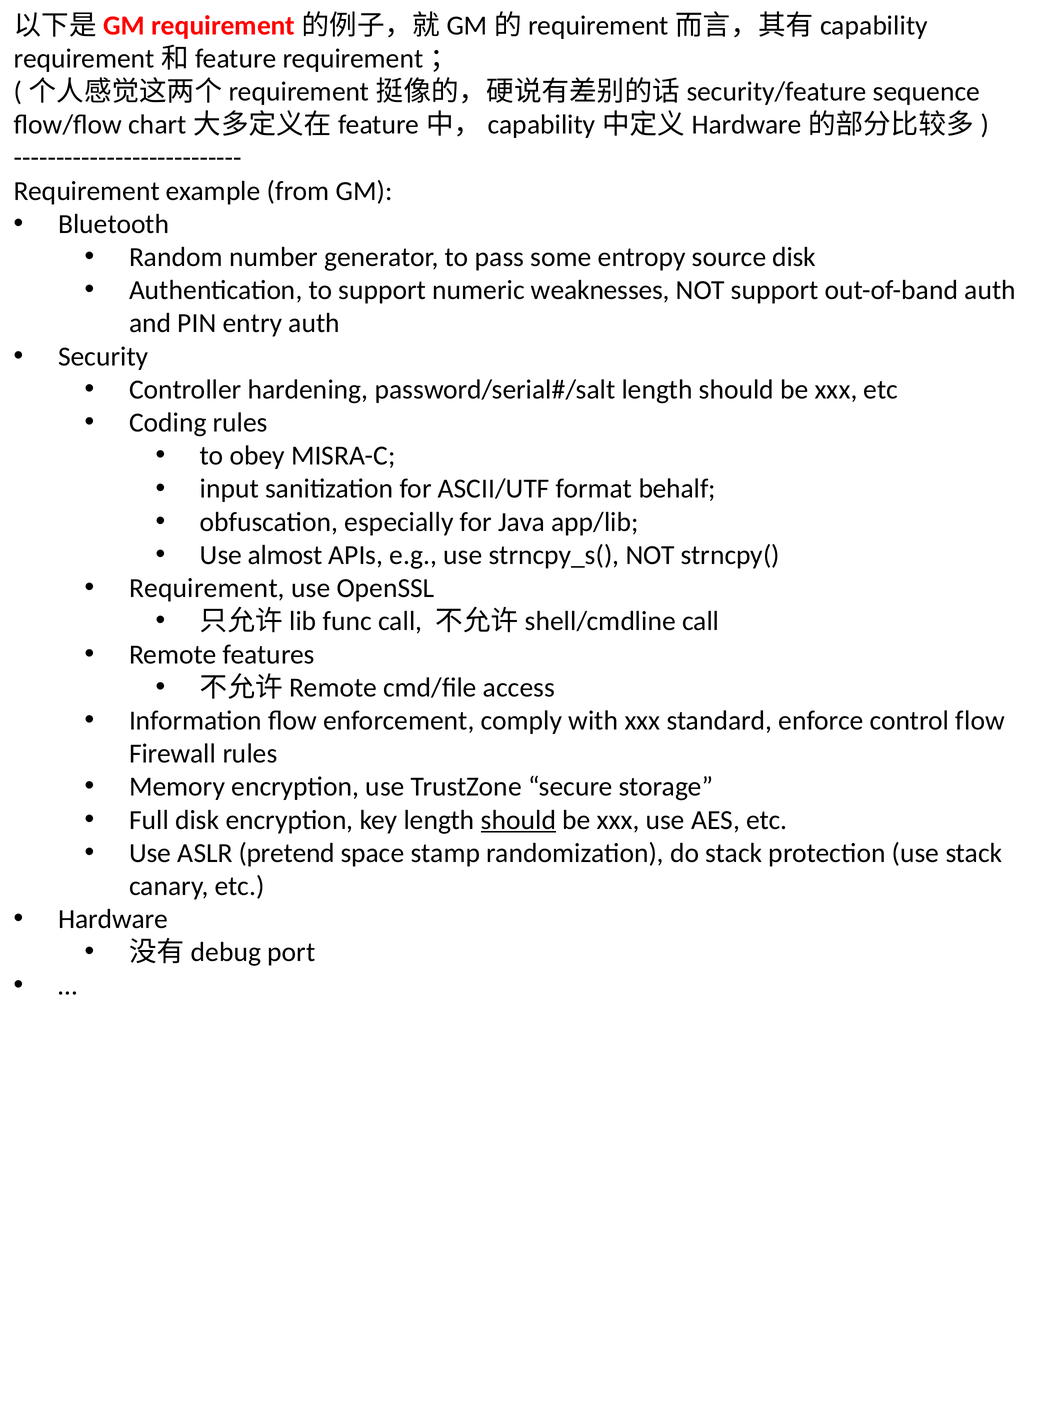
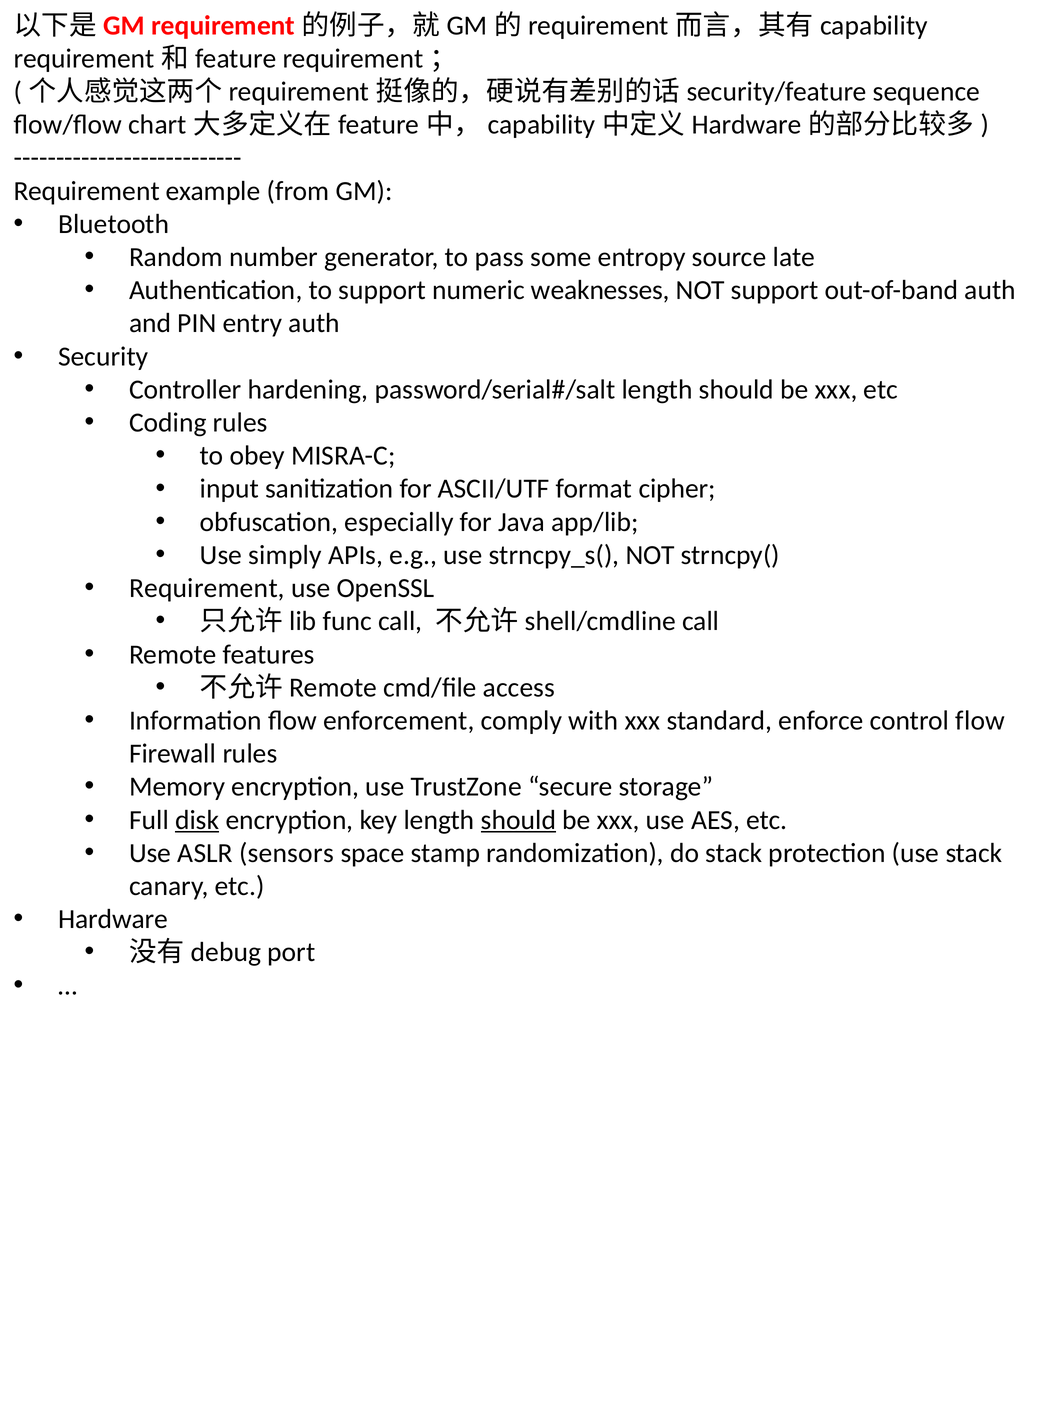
source disk: disk -> late (794, 257)
behalf: behalf -> cipher (677, 489)
almost: almost -> simply (285, 555)
disk underline: none -> present (197, 820)
pretend: pretend -> sensors (286, 853)
